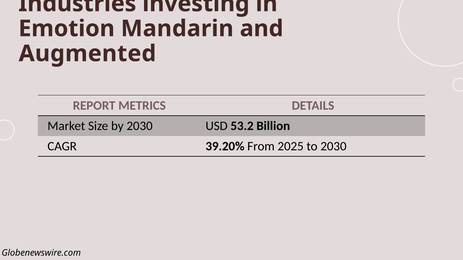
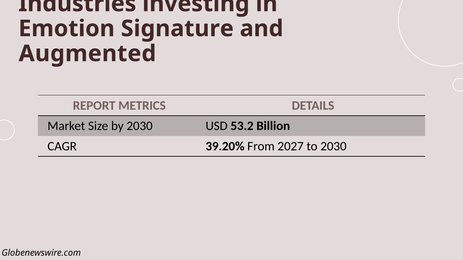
Mandarin: Mandarin -> Signature (177, 29)
2025: 2025 -> 2027 (291, 147)
